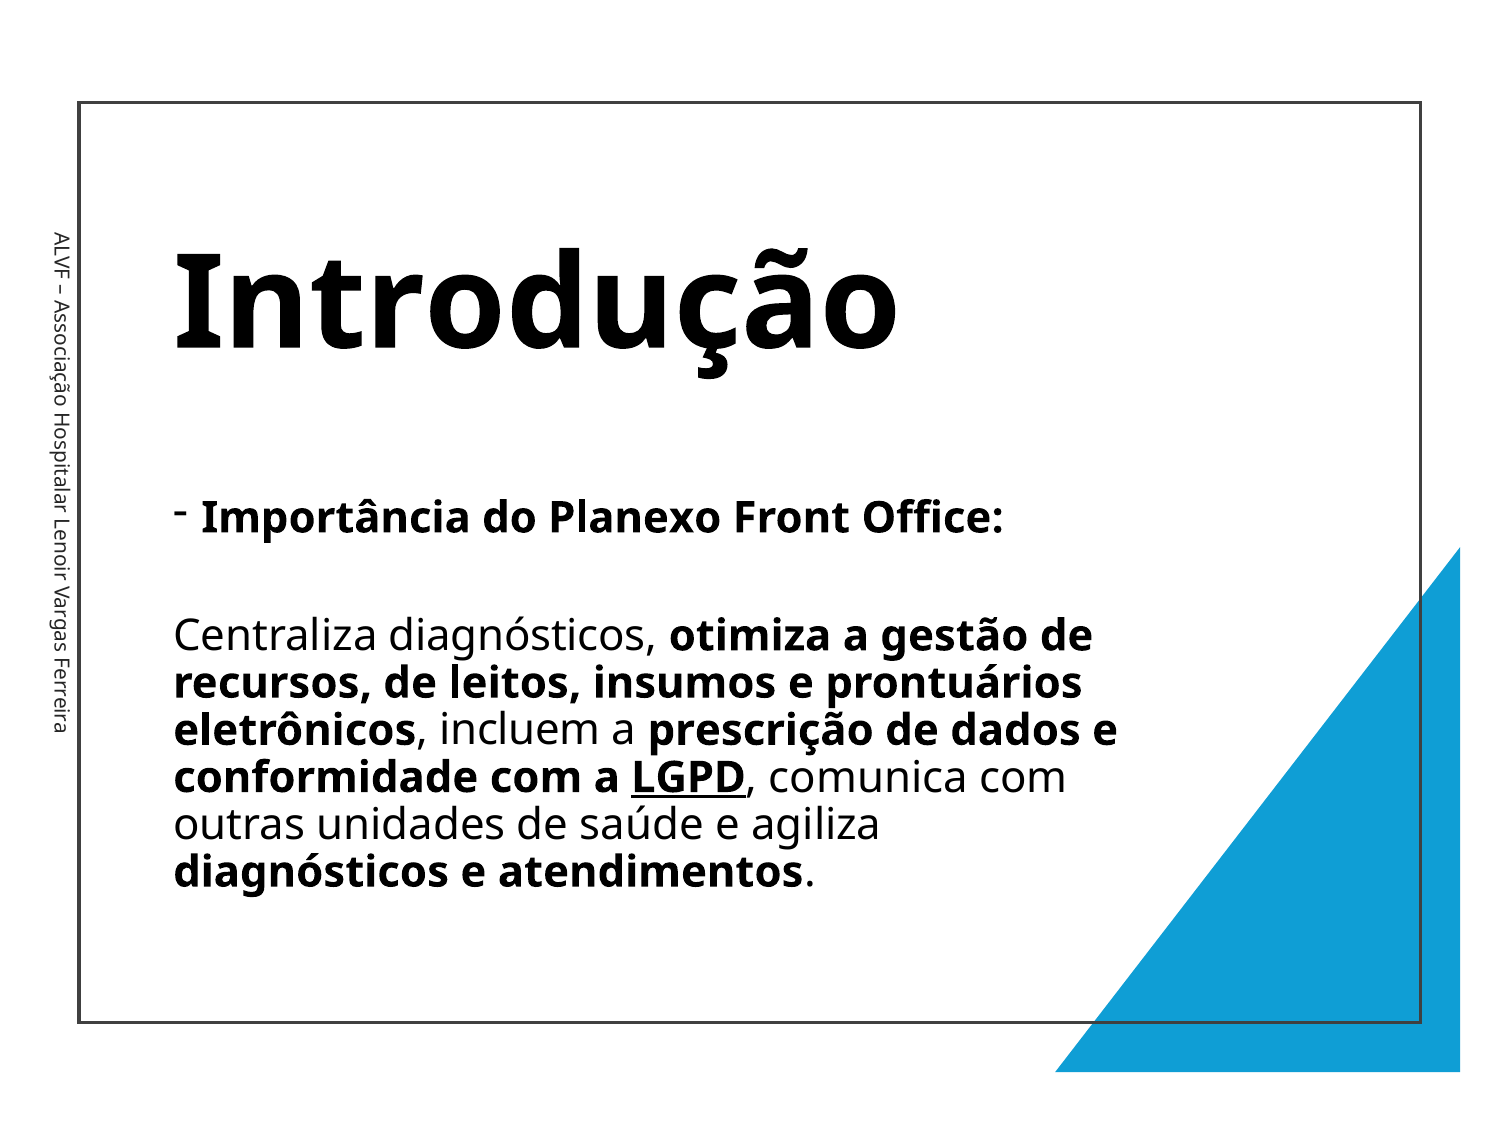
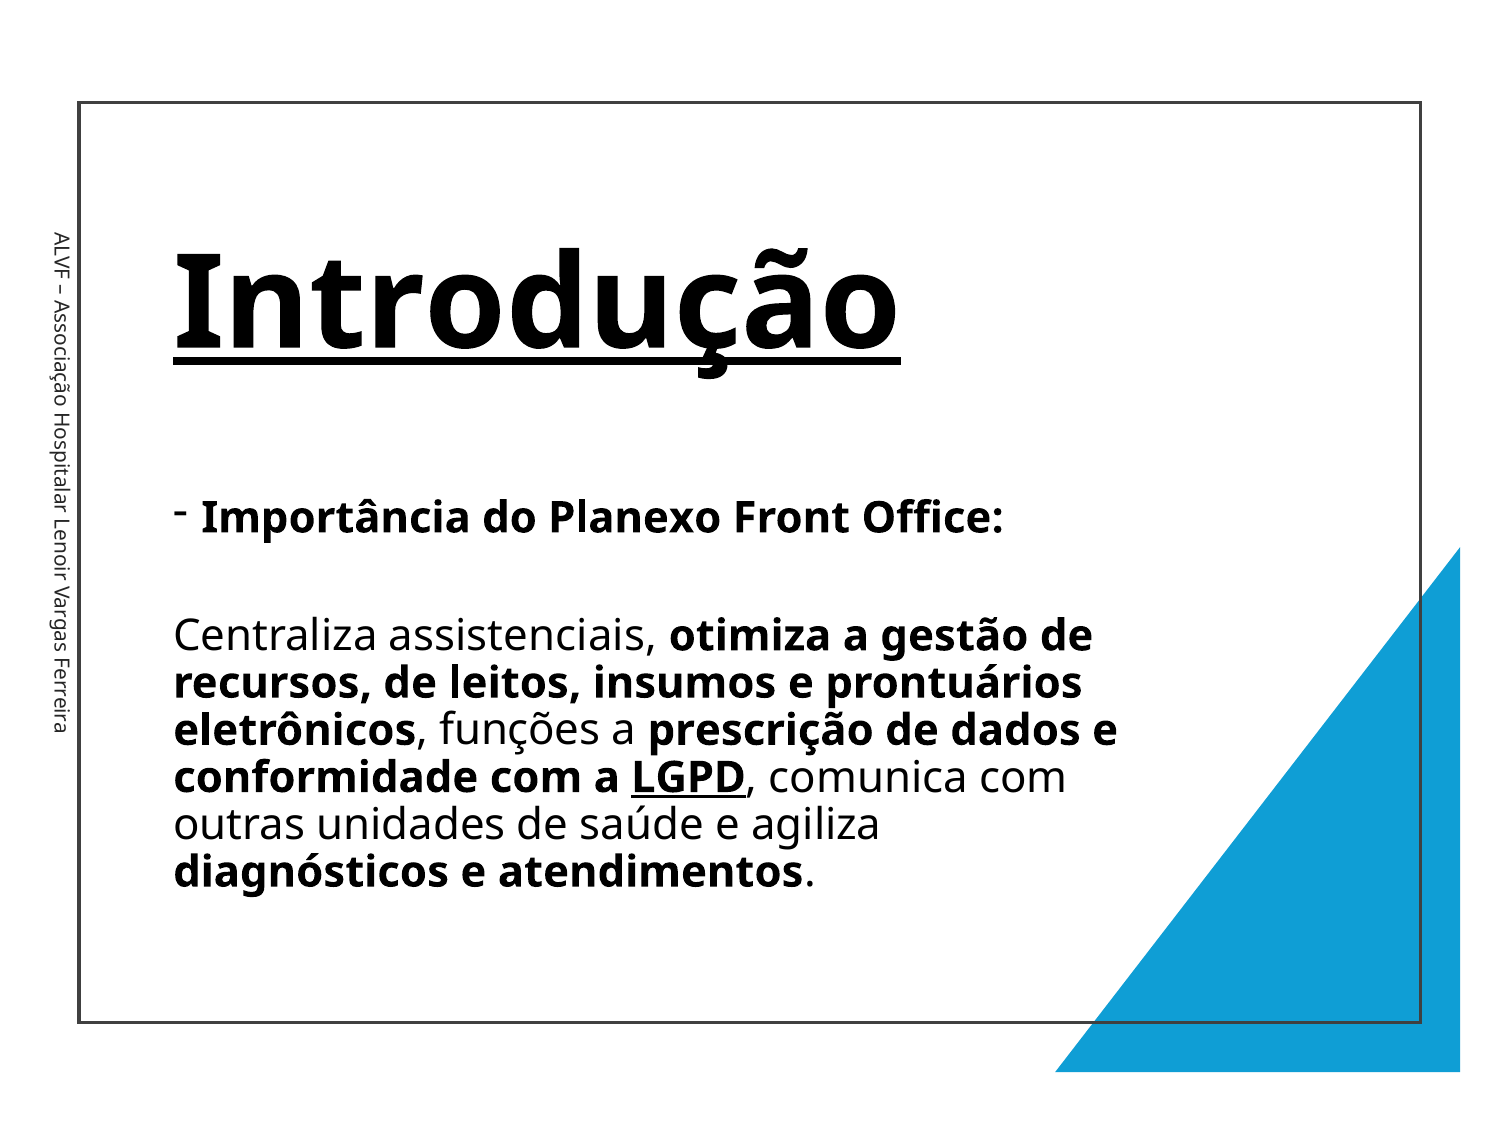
Introdução underline: none -> present (537, 304)
Centraliza diagnósticos: diagnósticos -> assistenciais (523, 636)
incluem: incluem -> funções (520, 730)
